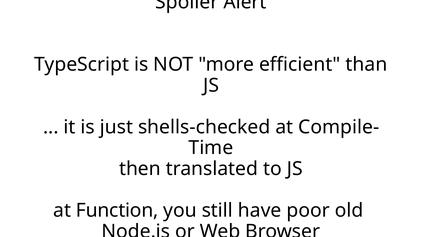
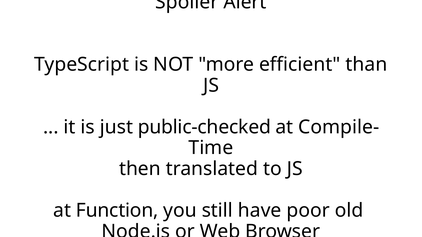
shells-checked: shells-checked -> public-checked (204, 127)
